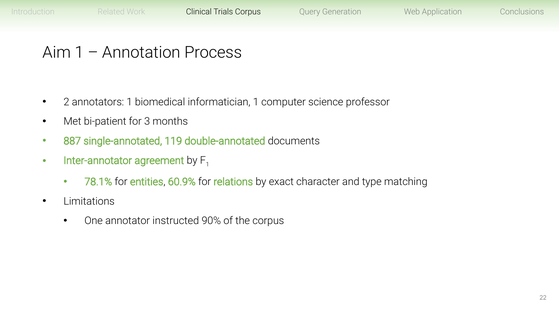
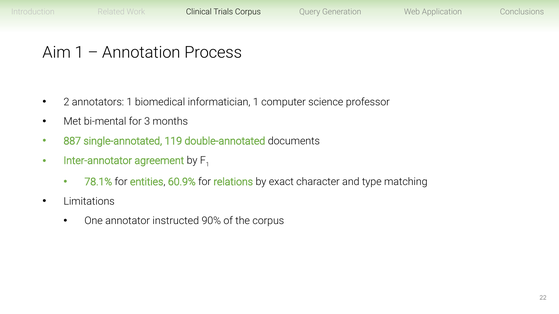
bi-patient: bi-patient -> bi-mental (105, 122)
